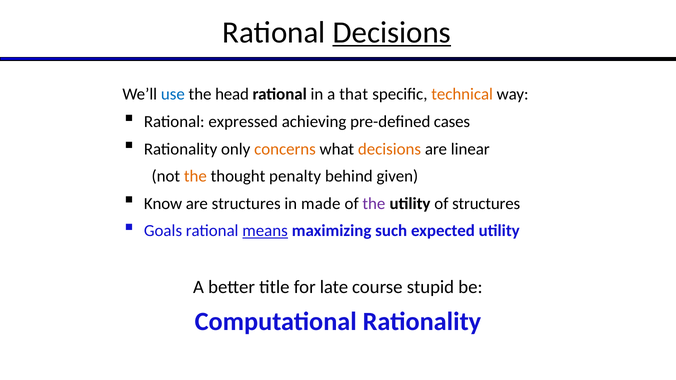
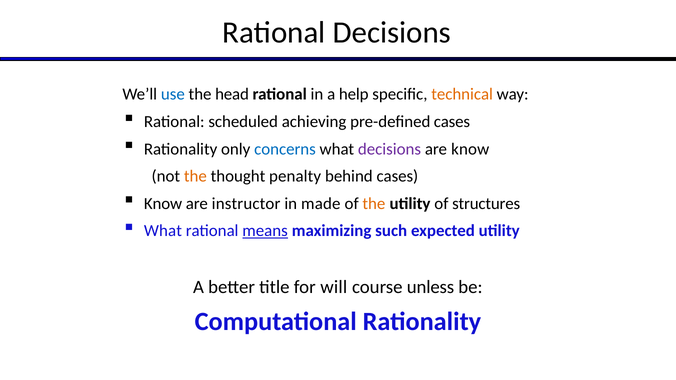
Decisions underline: present -> none (392, 32)
that: that -> help (354, 94)
expressed: expressed -> scheduled (243, 122)
concerns colour: orange -> blue (285, 149)
decisions colour: orange -> purple (389, 149)
are linear: linear -> know (470, 149)
behind given: given -> cases (397, 176)
are structures: structures -> instructor (246, 204)
the colour: purple -> orange (374, 204)
Goals: Goals -> What (163, 231)
late: late -> will (334, 287)
stupid: stupid -> unless (430, 287)
